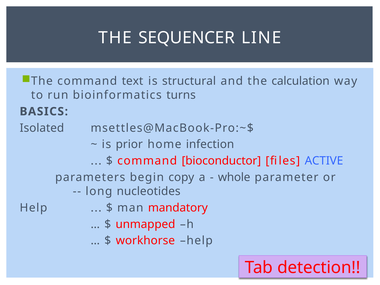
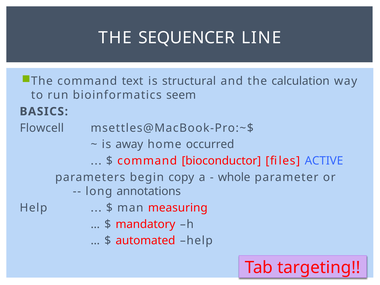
turns: turns -> seem (181, 95)
Isolated: Isolated -> Flowcell (42, 128)
prior: prior -> away (129, 144)
infection: infection -> occurred (210, 144)
nucleotides: nucleotides -> annotations (149, 191)
mandatory: mandatory -> measuring (178, 208)
unmapped: unmapped -> mandatory (145, 224)
workhorse: workhorse -> automated (145, 241)
detection: detection -> targeting (319, 268)
